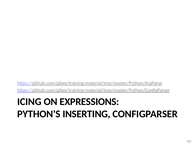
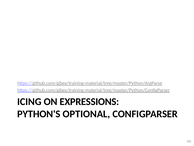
INSERTING: INSERTING -> OPTIONAL (86, 114)
